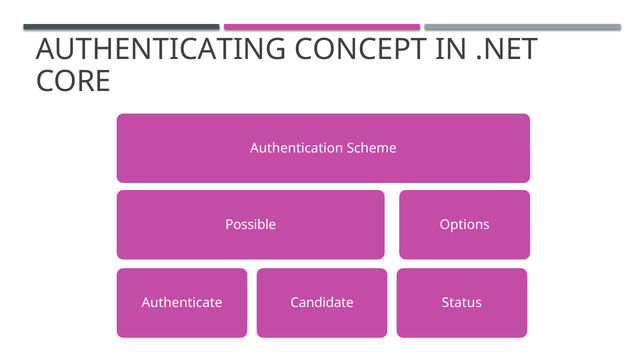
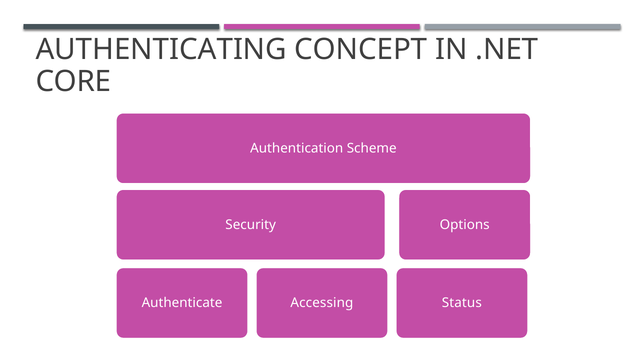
Possible: Possible -> Security (251, 225)
Candidate: Candidate -> Accessing (322, 303)
